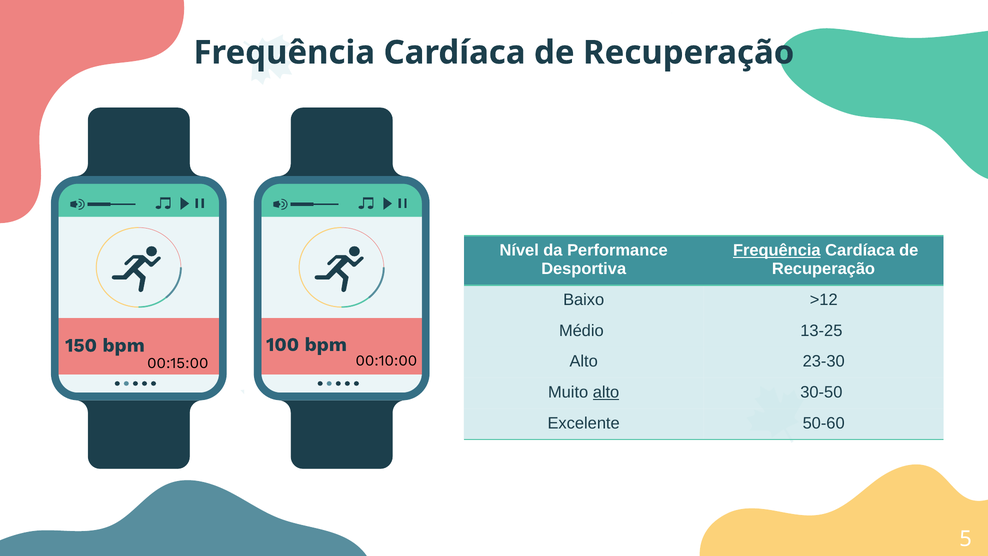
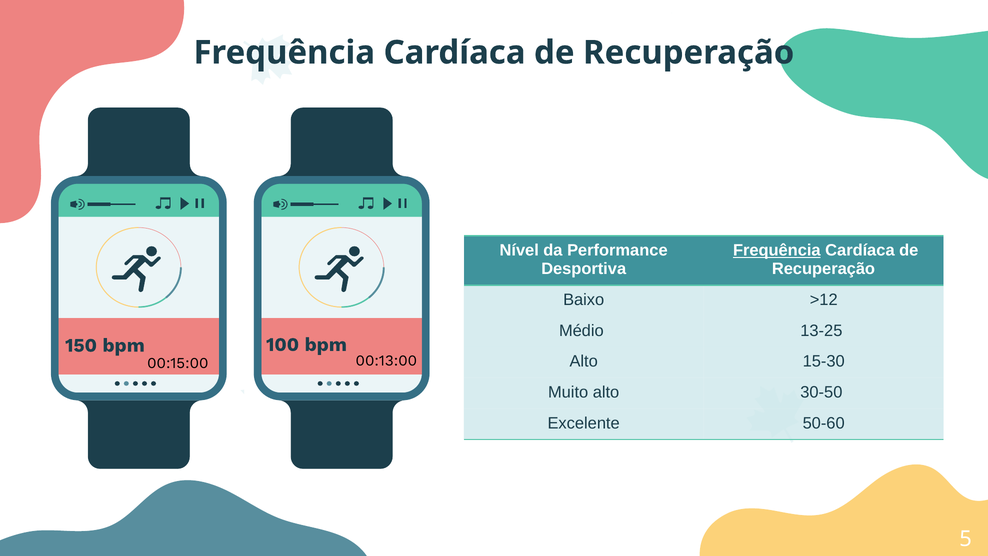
23-30: 23-30 -> 15-30 (824, 361)
00:10:00: 00:10:00 -> 00:13:00 (386, 361)
alto underline: present -> none (606, 392)
